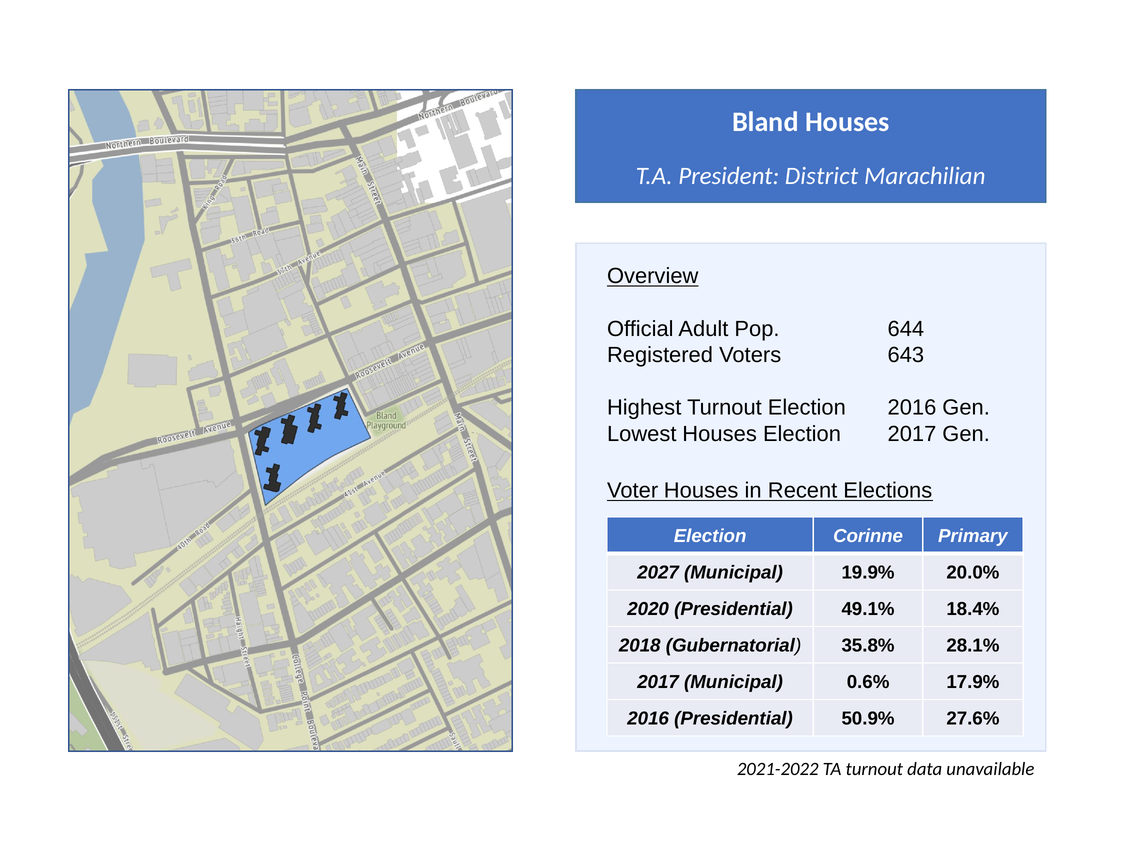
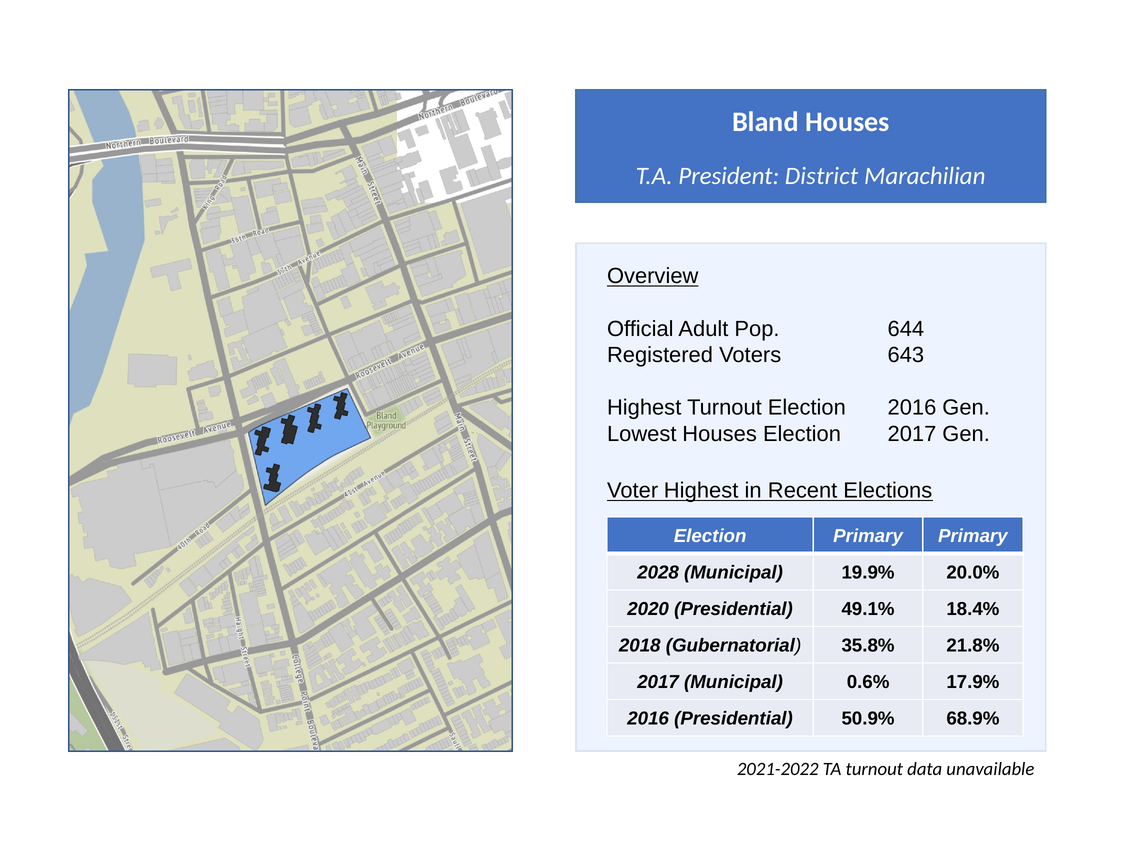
Voter Houses: Houses -> Highest (701, 490)
Election Corinne: Corinne -> Primary (868, 536)
2027: 2027 -> 2028 (658, 572)
28.1%: 28.1% -> 21.8% (973, 645)
27.6%: 27.6% -> 68.9% (973, 718)
